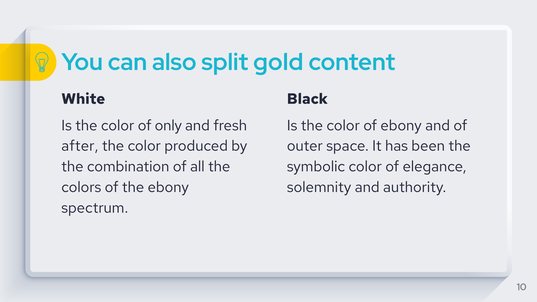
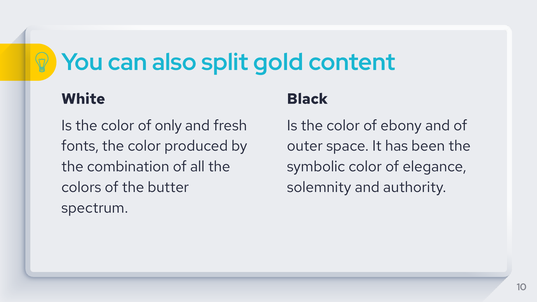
after: after -> fonts (80, 146)
the ebony: ebony -> butter (168, 187)
